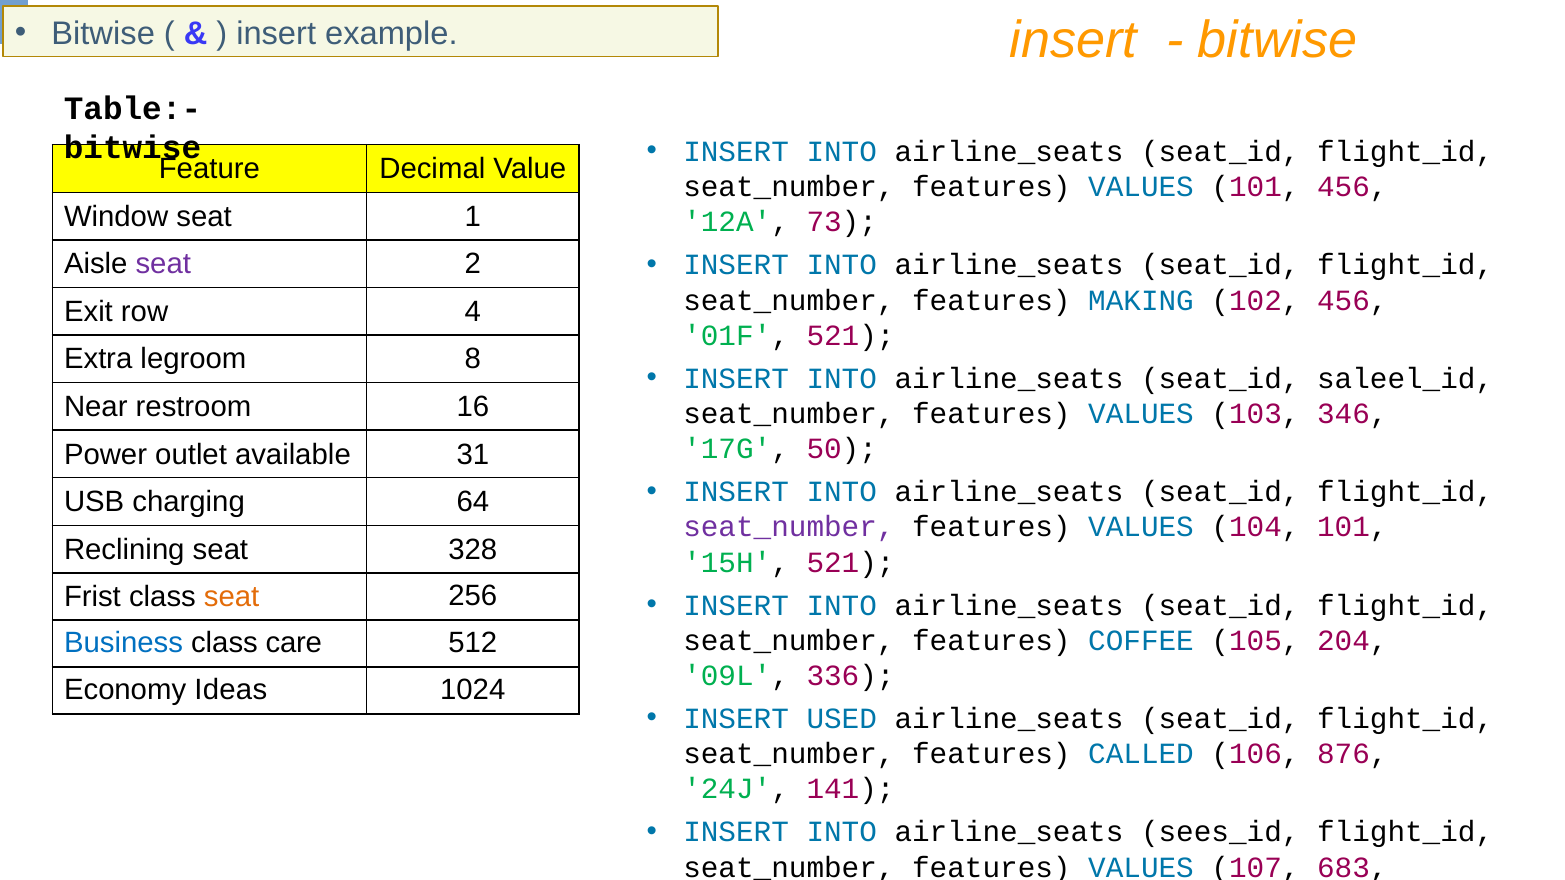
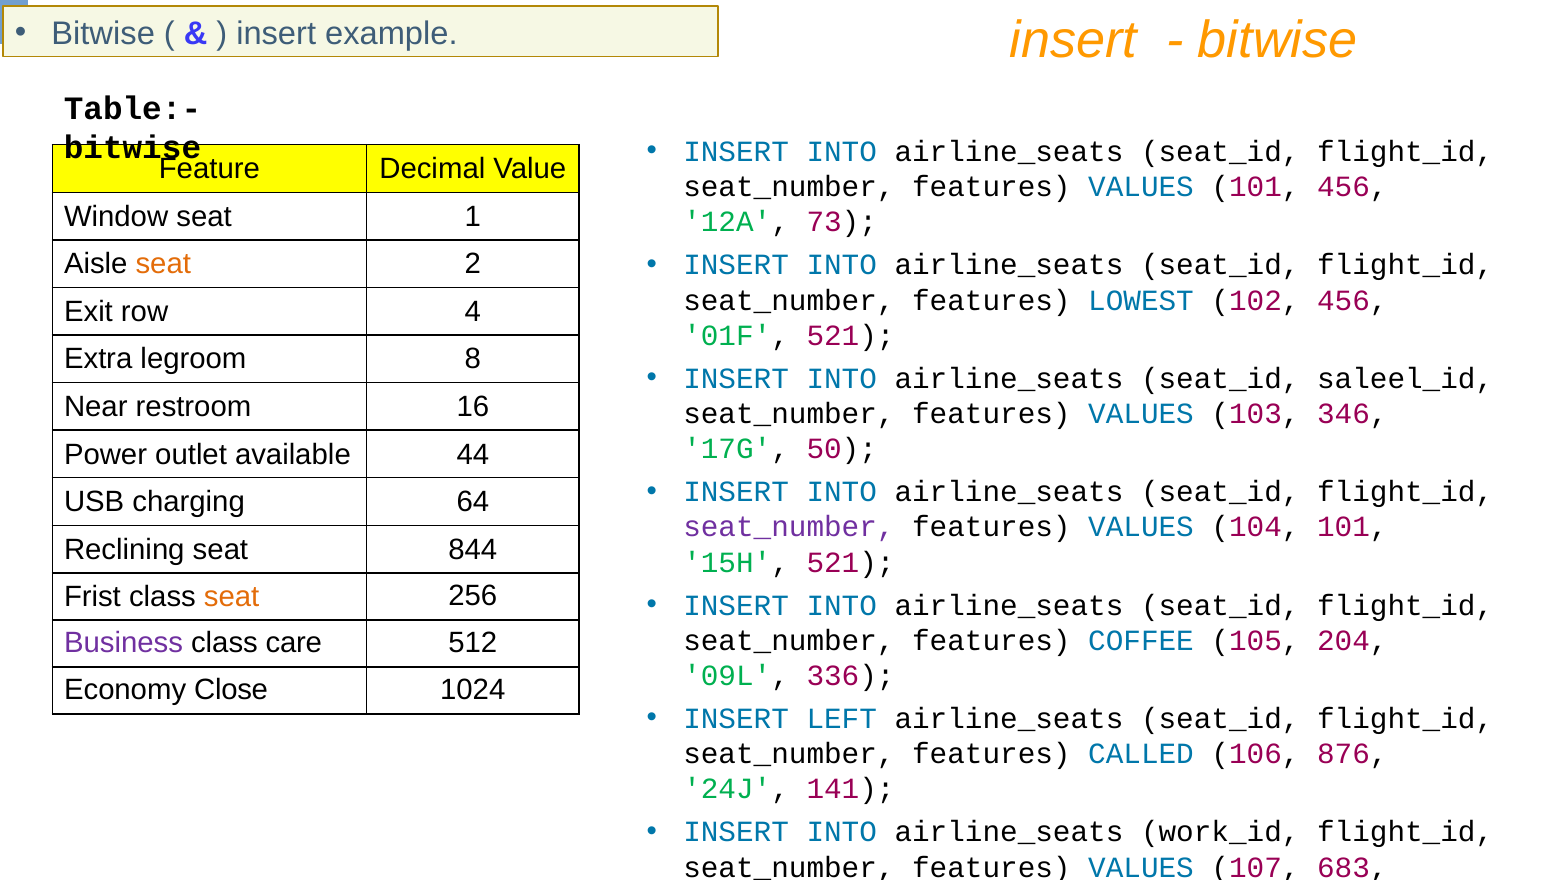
seat colour: purple -> orange (163, 264)
MAKING: MAKING -> LOWEST (1141, 301)
31: 31 -> 44 (473, 455)
328: 328 -> 844 (473, 550)
Business colour: blue -> purple (123, 643)
Ideas: Ideas -> Close (231, 690)
USED: USED -> LEFT (842, 719)
sees_id: sees_id -> work_id (1220, 833)
